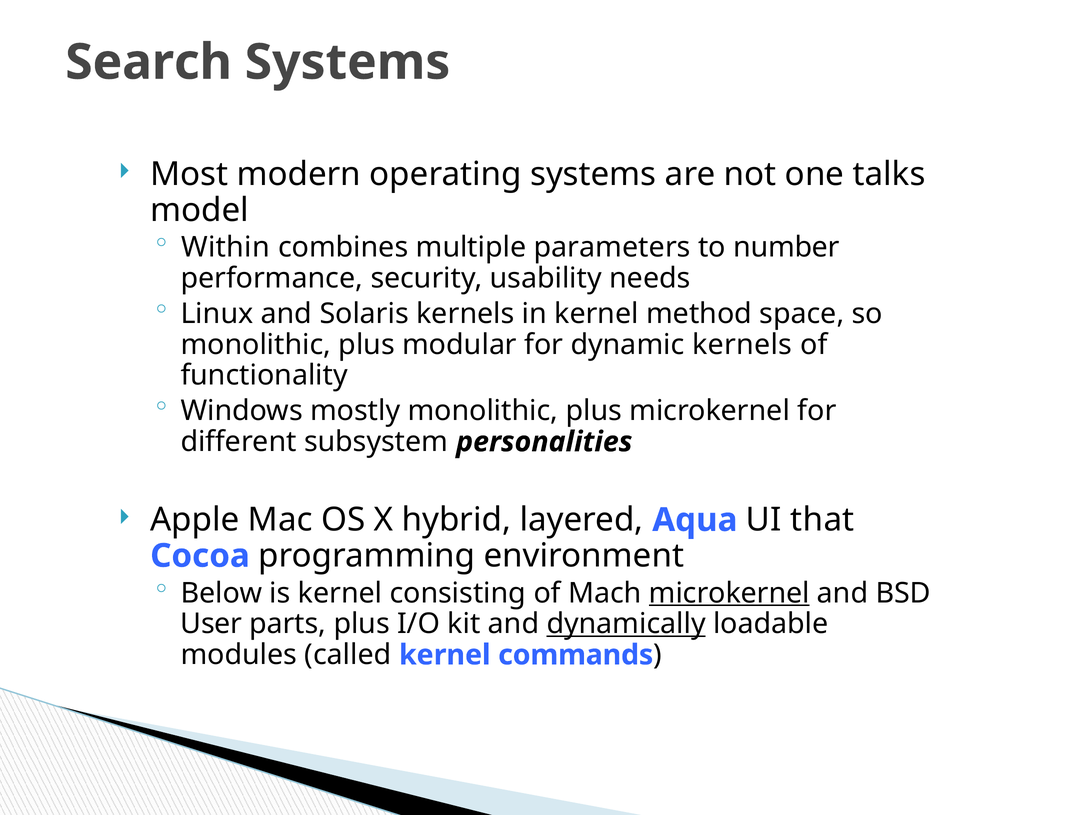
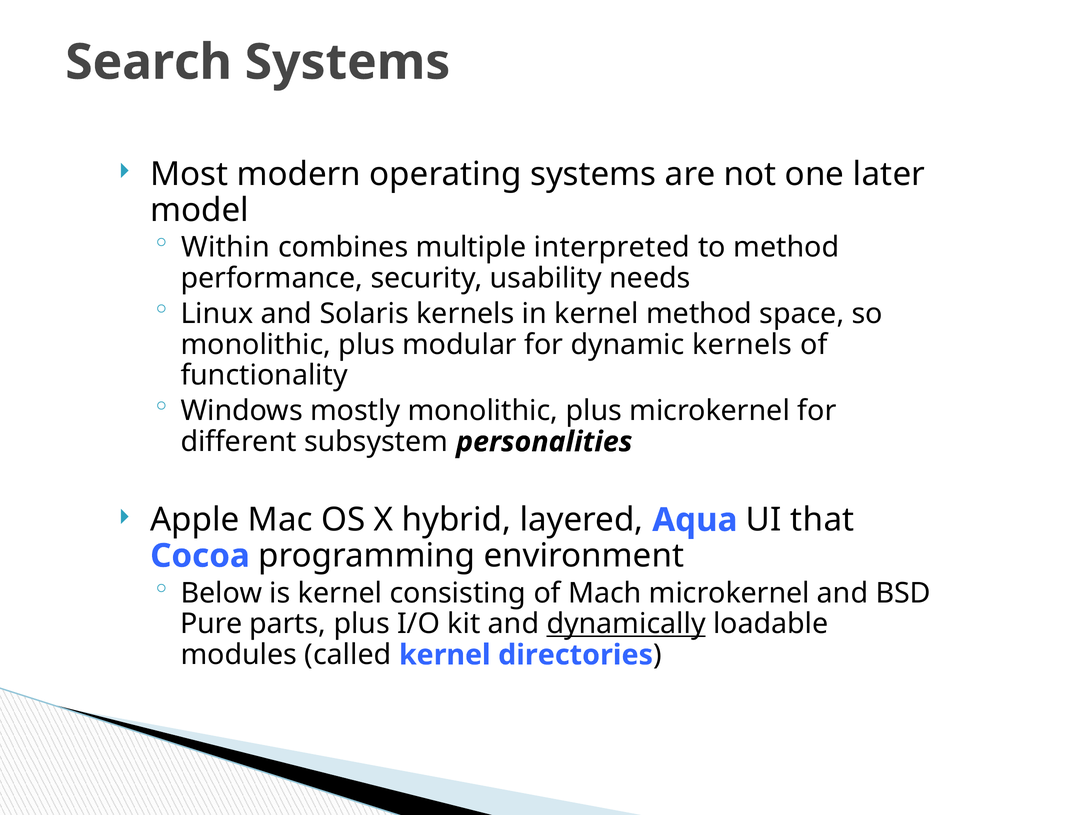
talks: talks -> later (889, 174)
parameters: parameters -> interpreted (612, 247)
to number: number -> method (786, 247)
microkernel underline: present -> none (729, 593)
User: User -> Pure (211, 624)
commands: commands -> directories (576, 655)
